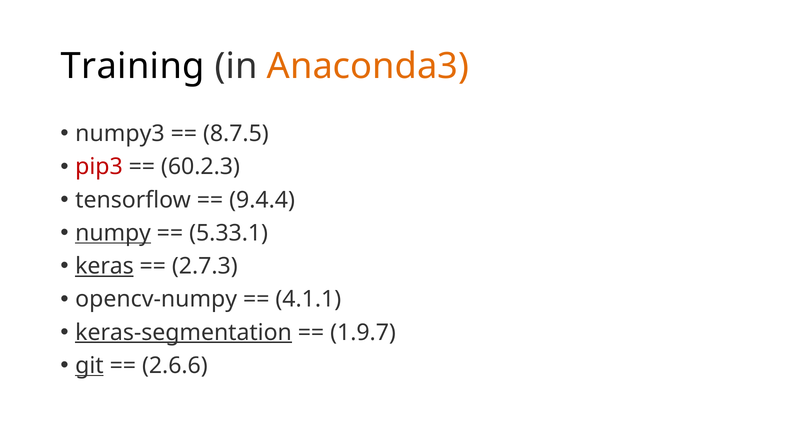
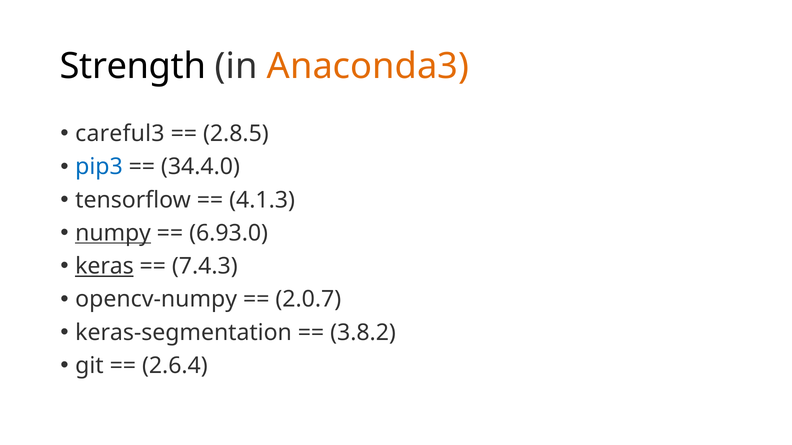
Training: Training -> Strength (133, 67)
numpy3: numpy3 -> careful3 (120, 134)
8.7.5: 8.7.5 -> 2.8.5 (236, 134)
pip3 colour: red -> blue (99, 167)
60.2.3: 60.2.3 -> 34.4.0 (200, 167)
9.4.4: 9.4.4 -> 4.1.3 (262, 200)
5.33.1: 5.33.1 -> 6.93.0 (229, 233)
2.7.3: 2.7.3 -> 7.4.3 (205, 267)
4.1.1: 4.1.1 -> 2.0.7 (308, 300)
keras-segmentation underline: present -> none (184, 333)
1.9.7: 1.9.7 -> 3.8.2 (363, 333)
git underline: present -> none (89, 366)
2.6.6: 2.6.6 -> 2.6.4 (175, 366)
